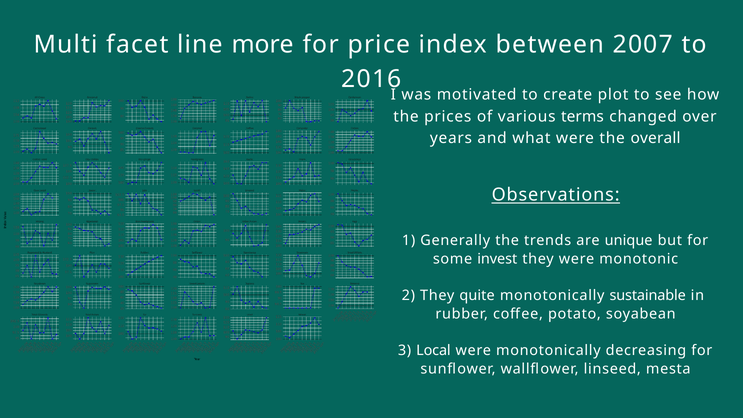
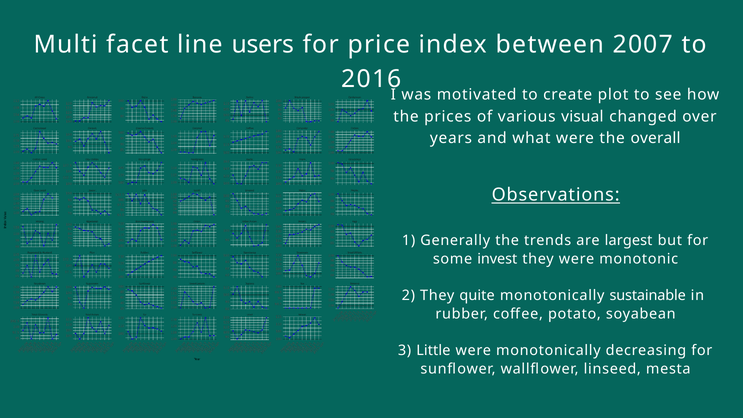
more: more -> users (263, 44)
terms: terms -> visual (582, 116)
unique: unique -> largest (629, 240)
Local: Local -> Little (433, 350)
